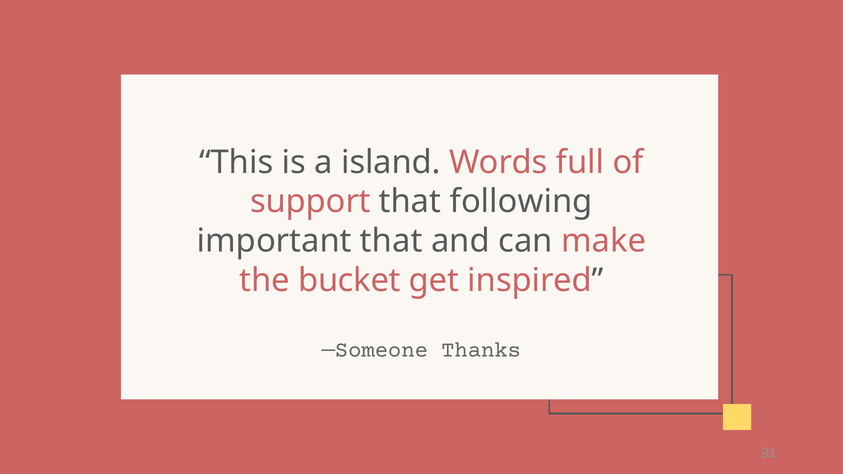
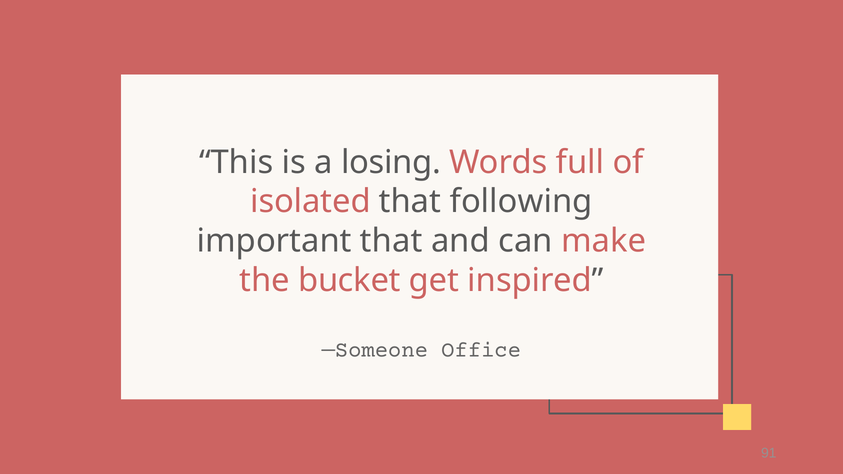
island: island -> losing (391, 162)
support: support -> isolated (310, 202)
Thanks: Thanks -> Office (481, 349)
